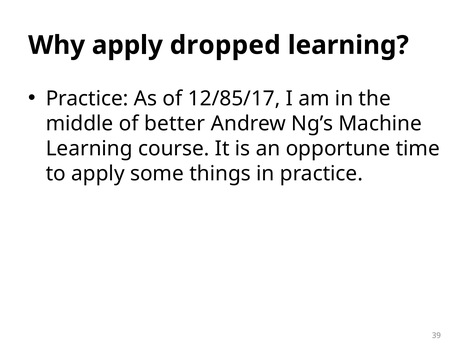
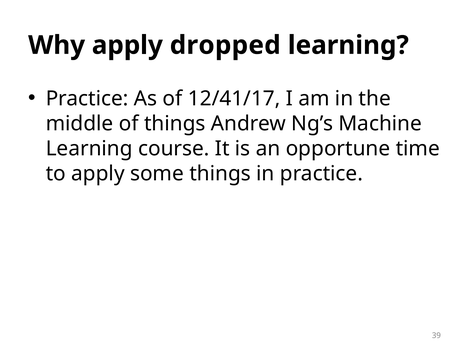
12/85/17: 12/85/17 -> 12/41/17 (234, 98)
of better: better -> things (175, 123)
